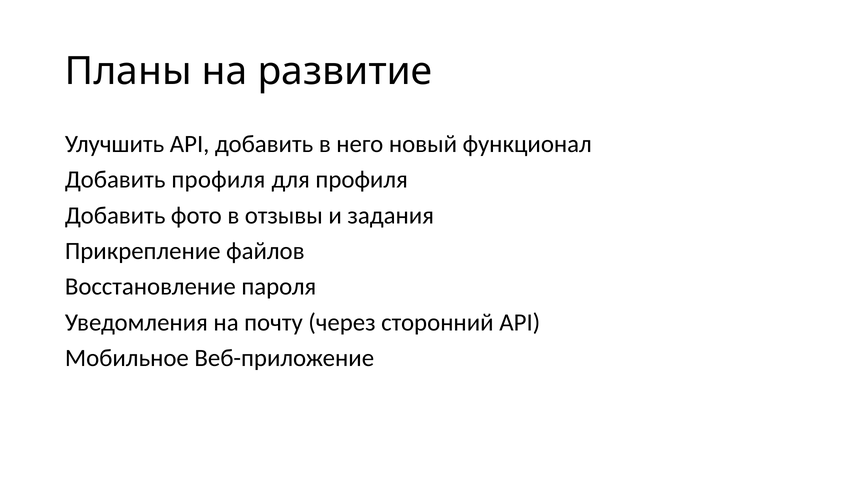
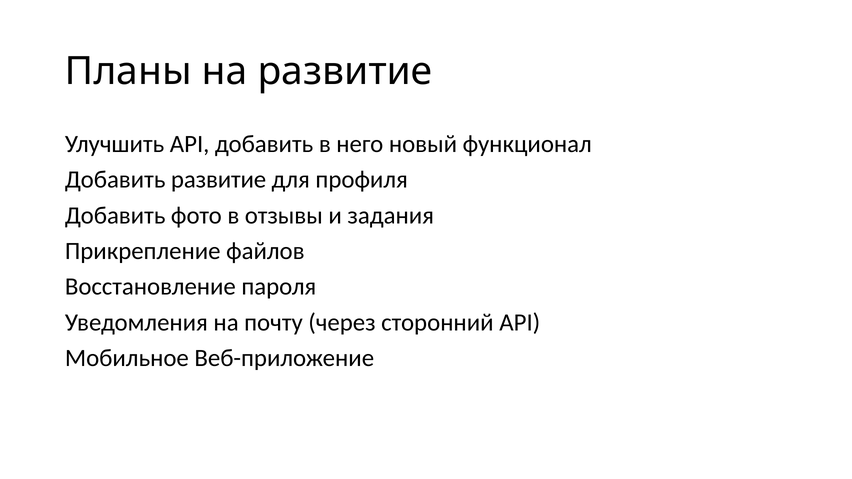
Добавить профиля: профиля -> развитие (219, 180)
